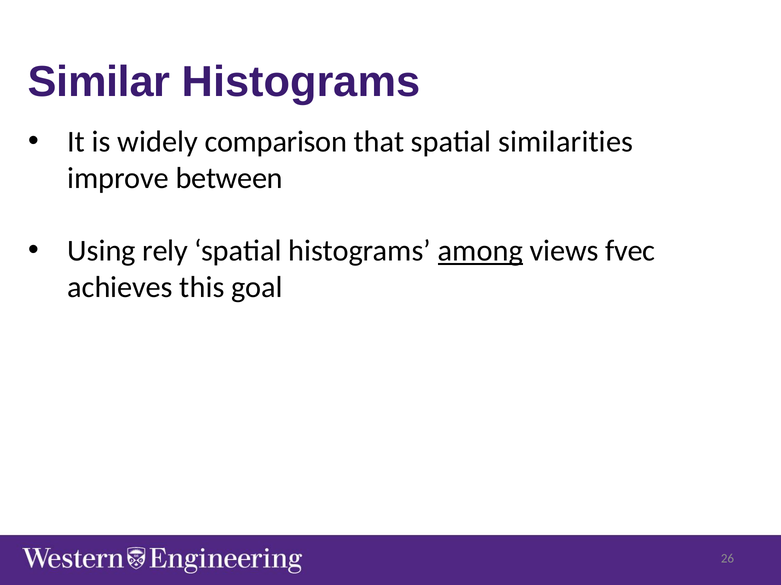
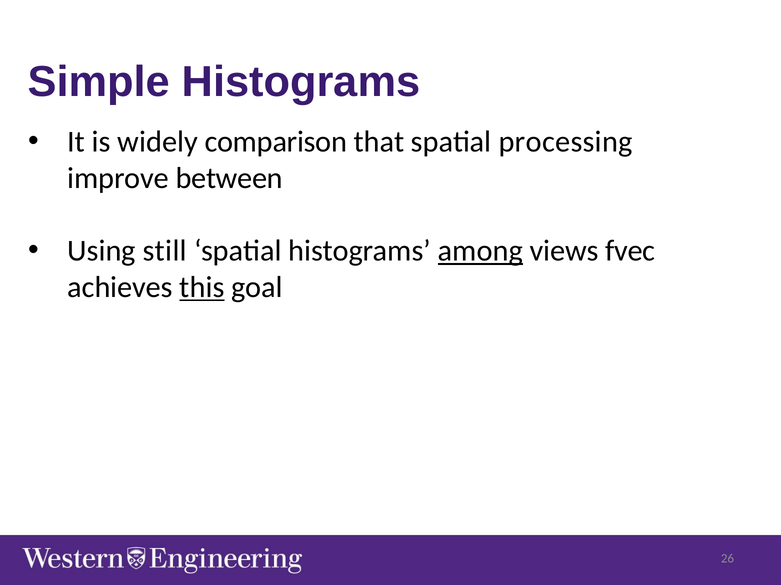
Similar: Similar -> Simple (99, 82)
similarities: similarities -> processing (566, 142)
rely: rely -> still (165, 251)
this underline: none -> present (202, 288)
